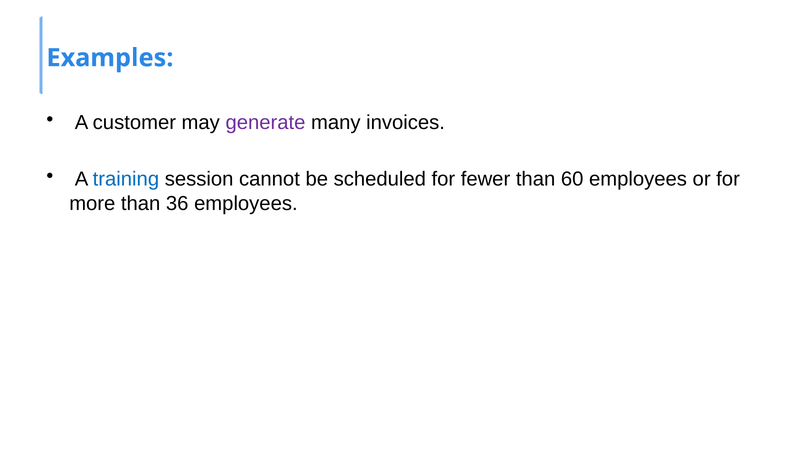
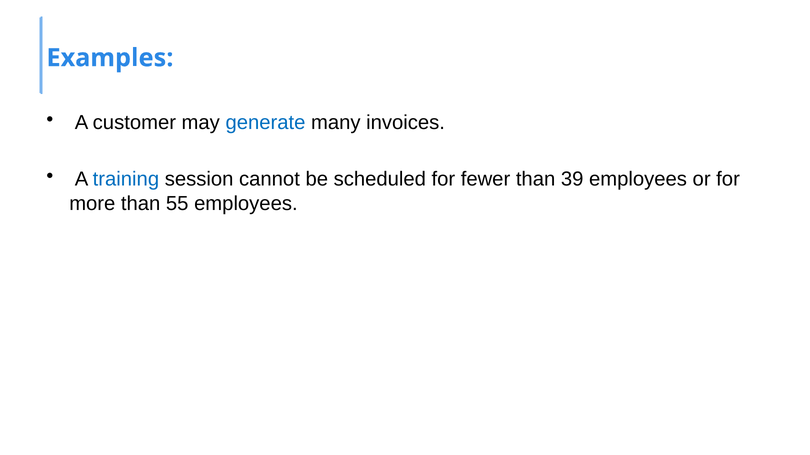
generate colour: purple -> blue (265, 123)
60: 60 -> 39 (572, 180)
36: 36 -> 55 (177, 204)
